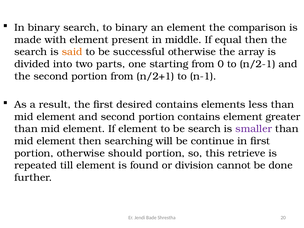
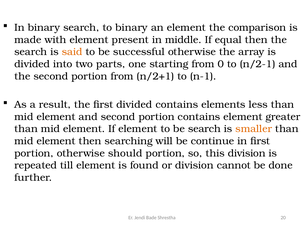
first desired: desired -> divided (134, 105)
smaller colour: purple -> orange (254, 129)
this retrieve: retrieve -> division (247, 153)
